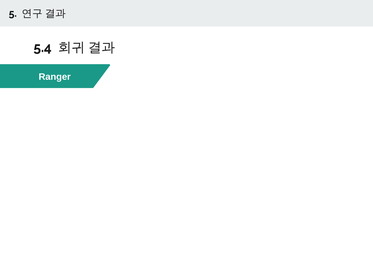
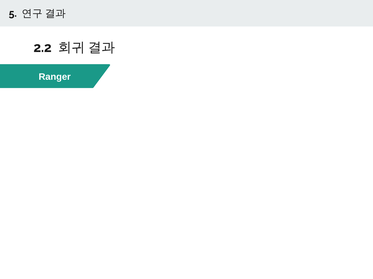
5.4: 5.4 -> 2.2 (43, 48)
